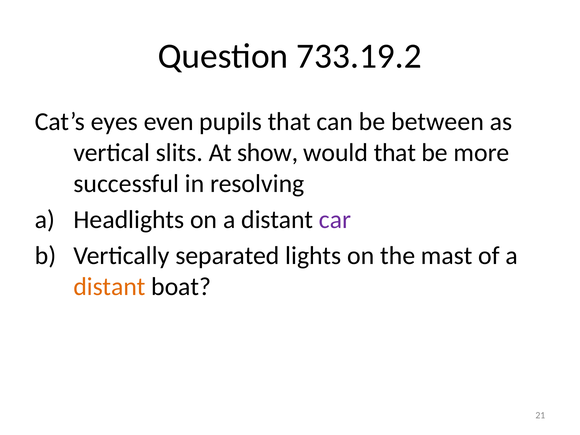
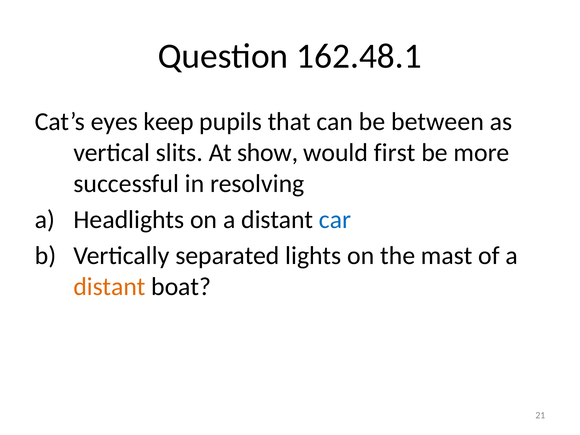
733.19.2: 733.19.2 -> 162.48.1 (359, 56)
even: even -> keep (169, 122)
would that: that -> first (395, 153)
car colour: purple -> blue (335, 220)
